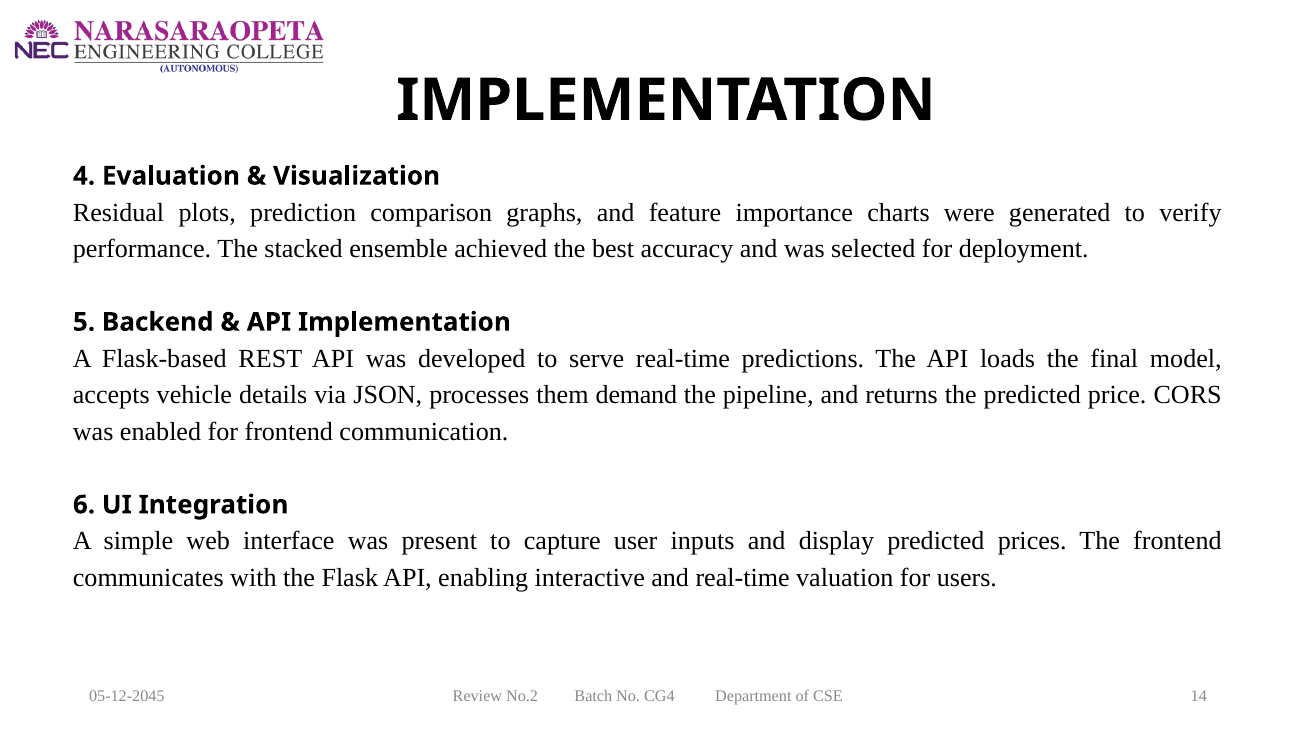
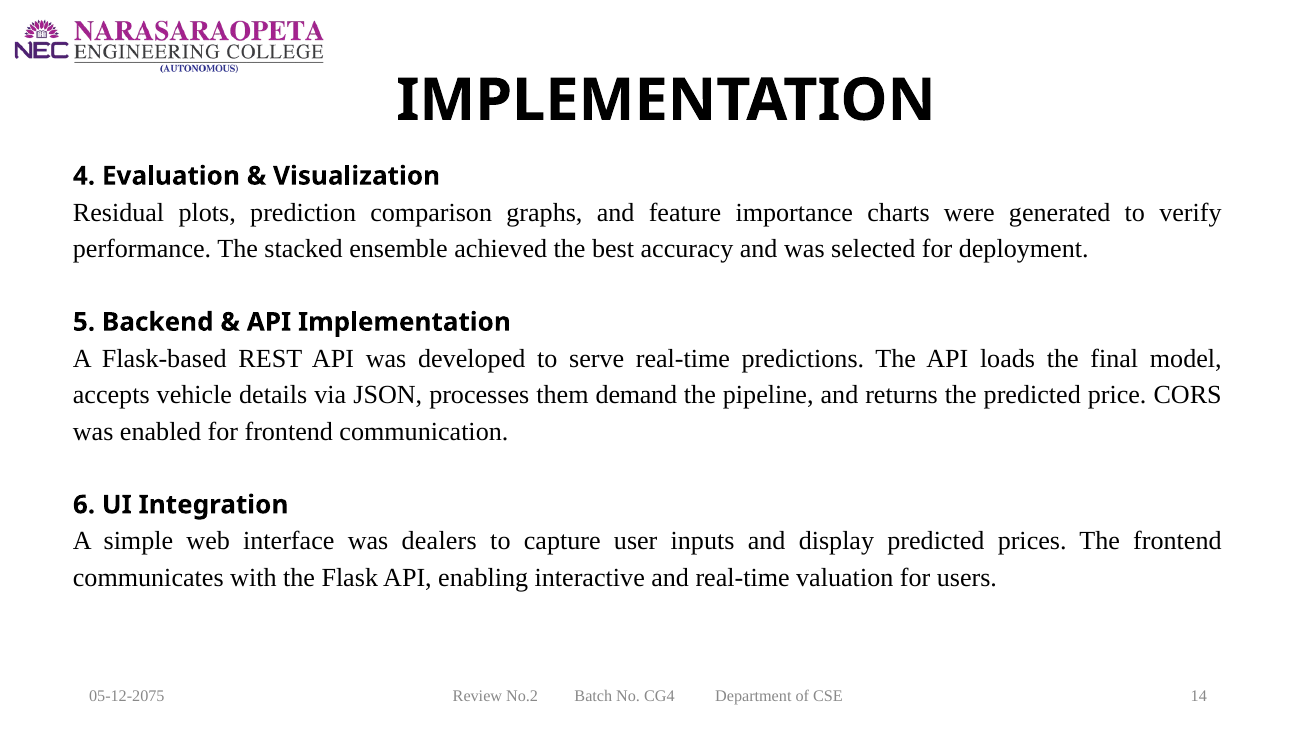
present: present -> dealers (439, 541)
05-12-2045: 05-12-2045 -> 05-12-2075 (127, 696)
